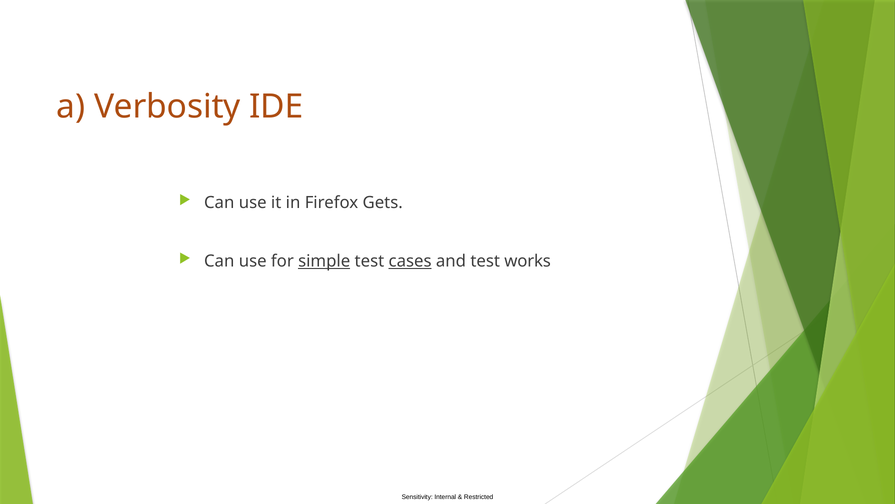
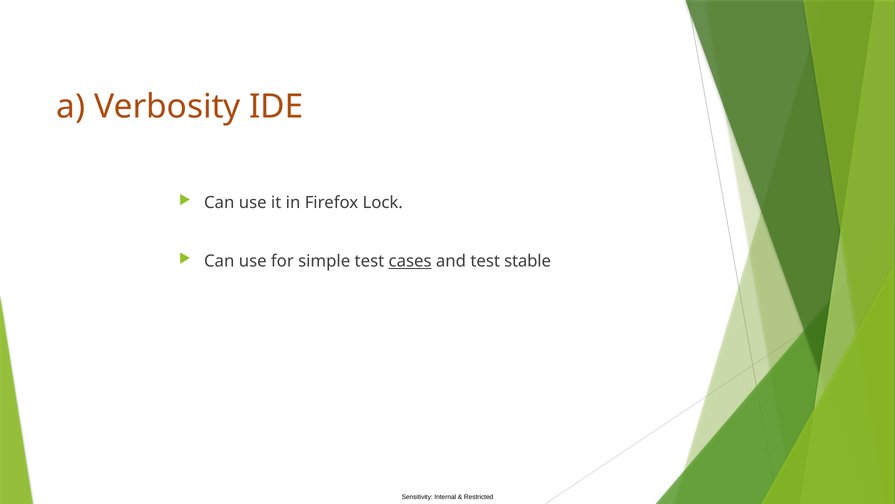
Gets: Gets -> Lock (383, 203)
simple underline: present -> none (324, 261)
works: works -> stable (528, 261)
